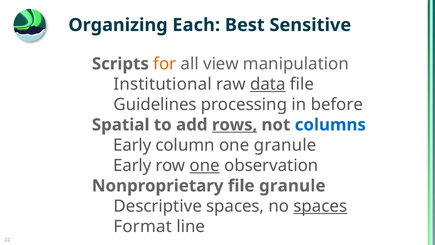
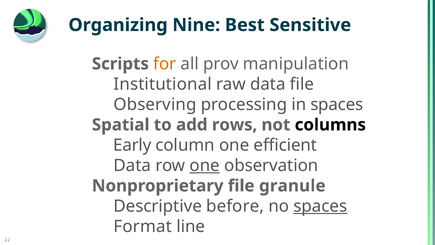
Each: Each -> Nine (196, 25)
view: view -> prov (221, 64)
data underline: present -> none (268, 84)
Guidelines: Guidelines -> Observing (155, 104)
in before: before -> spaces (337, 104)
rows underline: present -> none (235, 125)
columns colour: blue -> black (330, 125)
one granule: granule -> efficient (285, 145)
Early: Early -> Data (132, 165)
Descriptive spaces: spaces -> before (235, 206)
